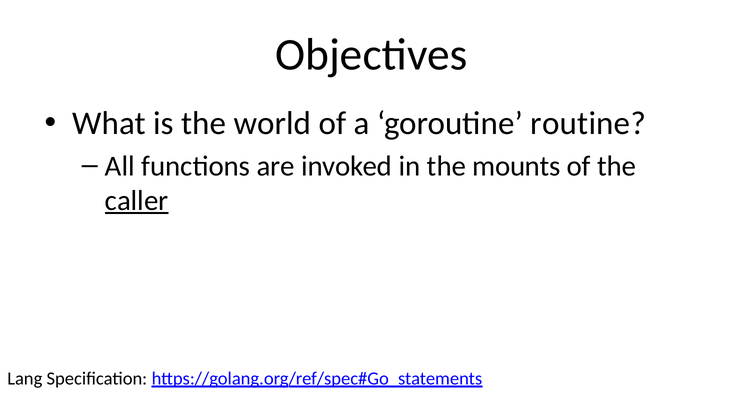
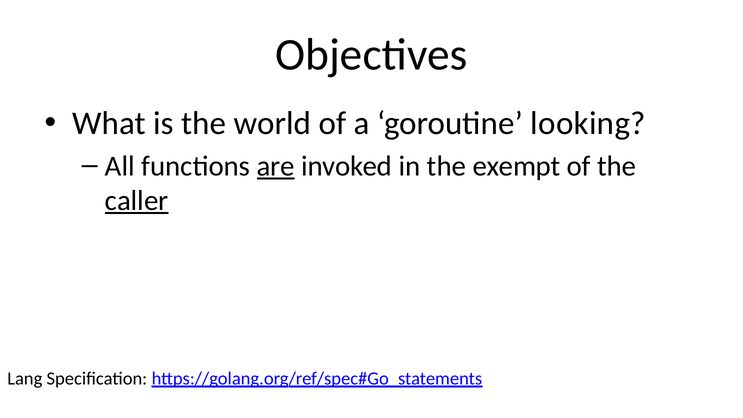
routine: routine -> looking (588, 123)
are underline: none -> present (276, 166)
mounts: mounts -> exempt (516, 166)
